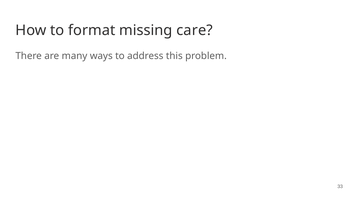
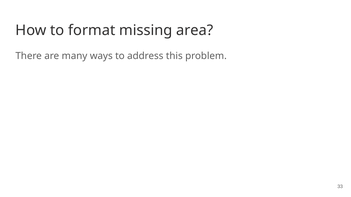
care: care -> area (195, 30)
